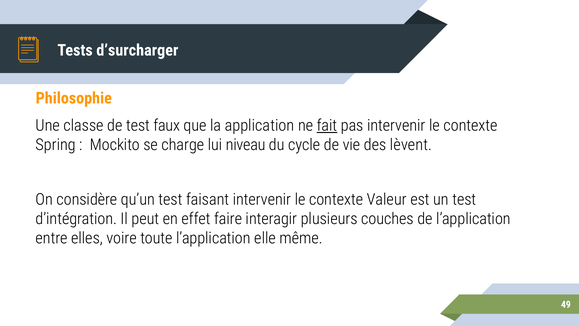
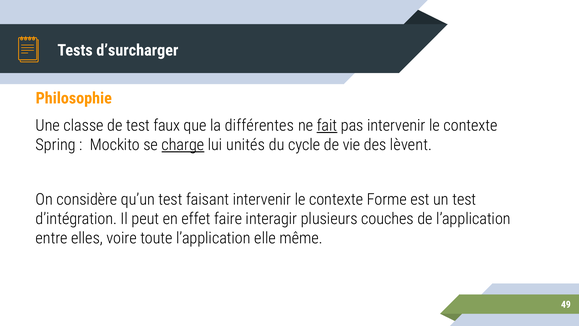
application: application -> différentes (260, 125)
charge underline: none -> present (183, 145)
niveau: niveau -> unités (246, 145)
Valeur: Valeur -> Forme (387, 199)
